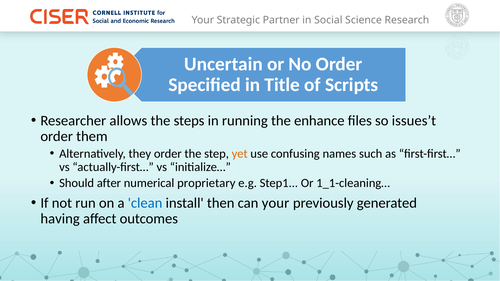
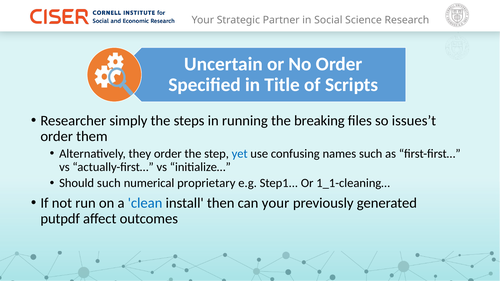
allows: allows -> simply (128, 121)
enhance: enhance -> breaking (319, 121)
yet colour: orange -> blue (240, 154)
Should after: after -> such (109, 183)
having: having -> putpdf (60, 219)
